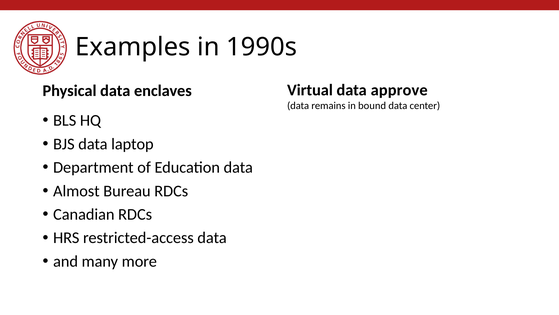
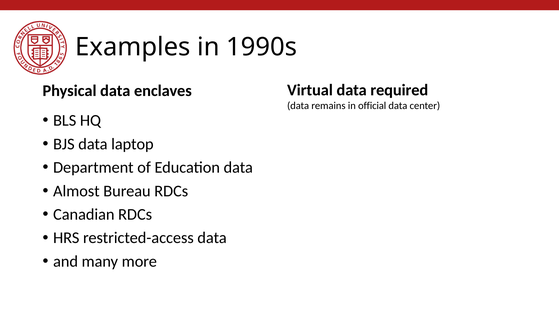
approve: approve -> required (399, 90)
bound: bound -> official (372, 105)
